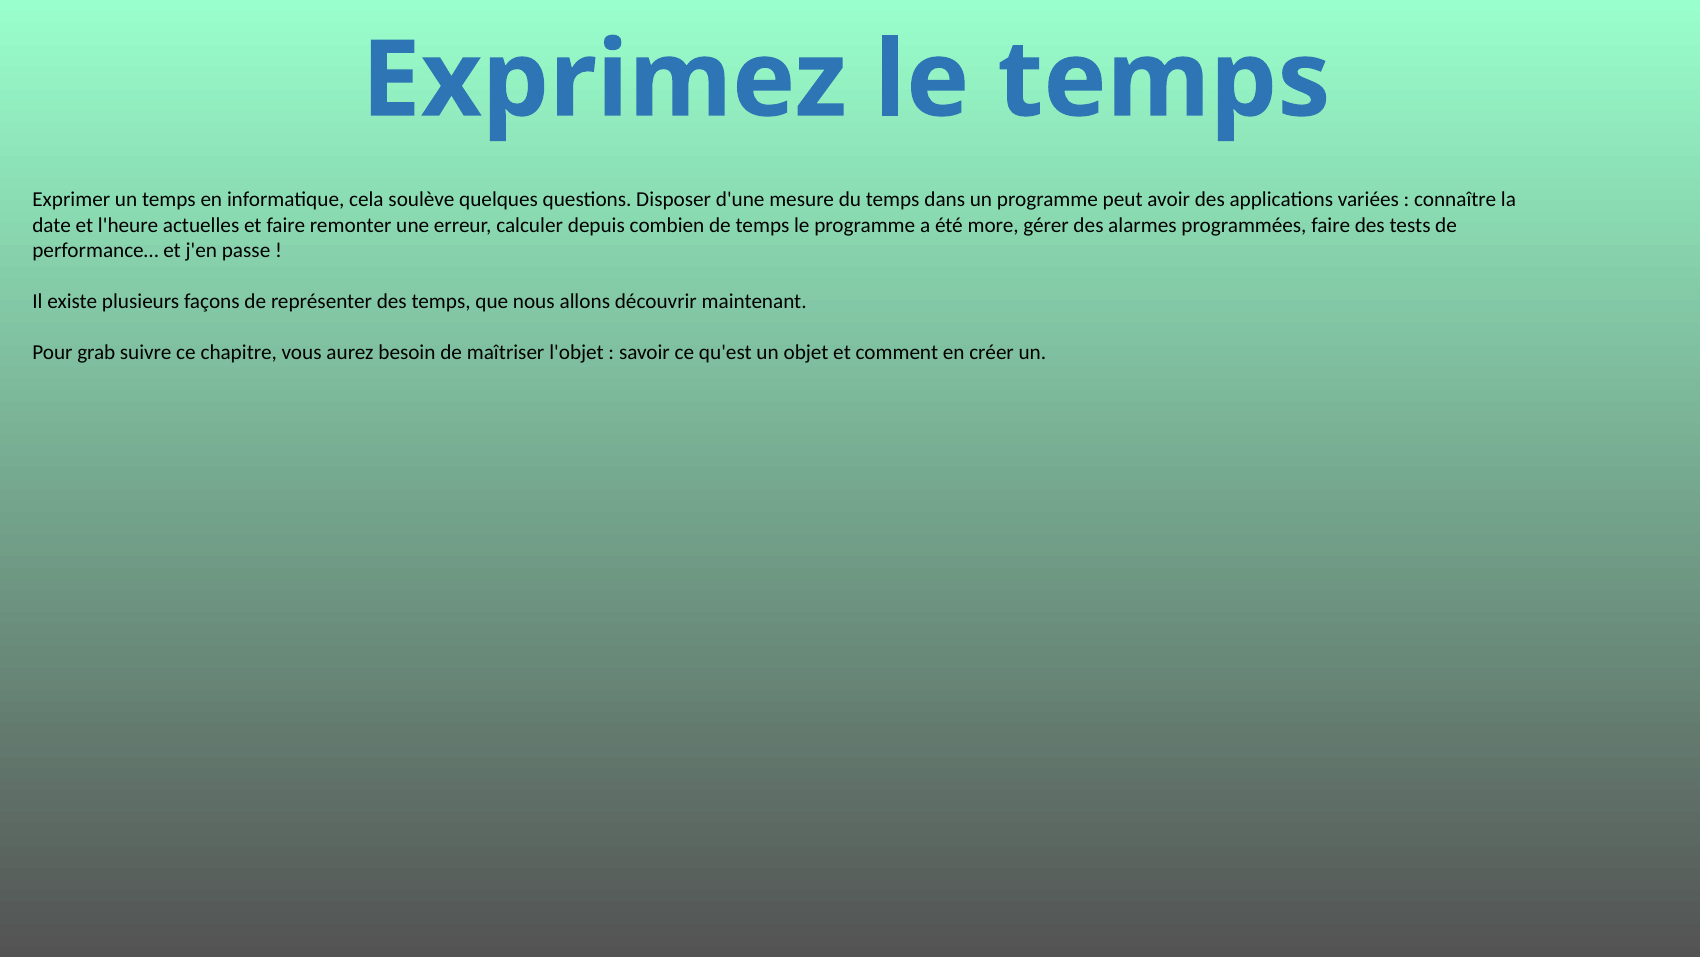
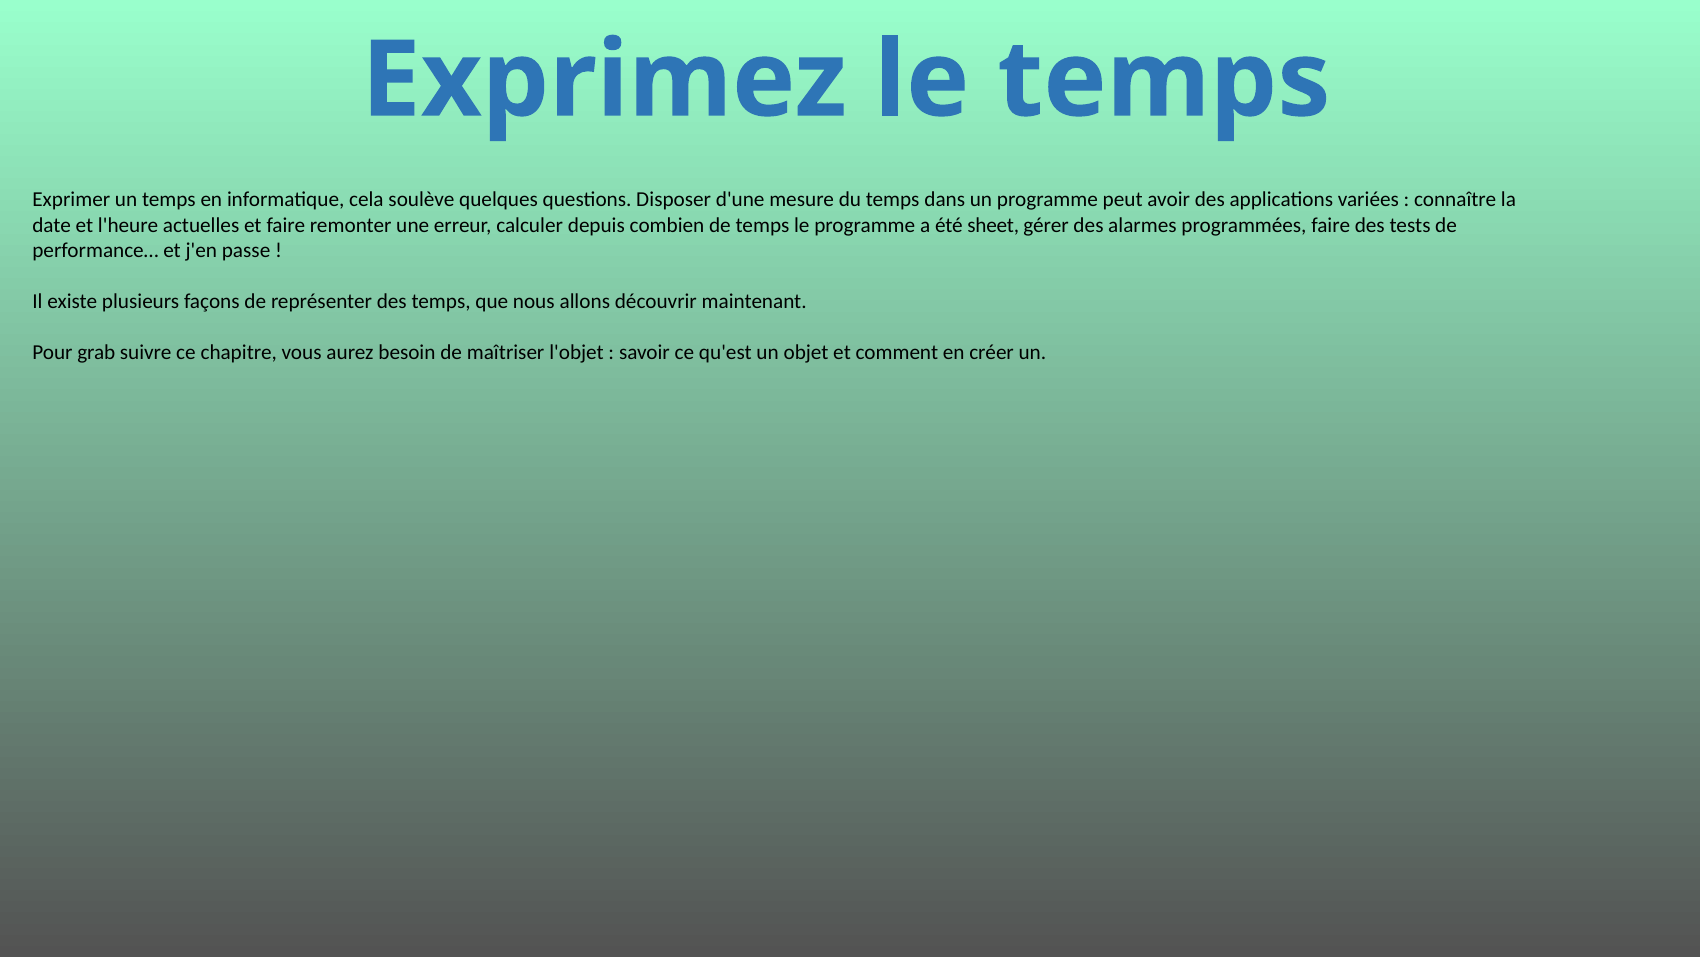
more: more -> sheet (993, 225)
